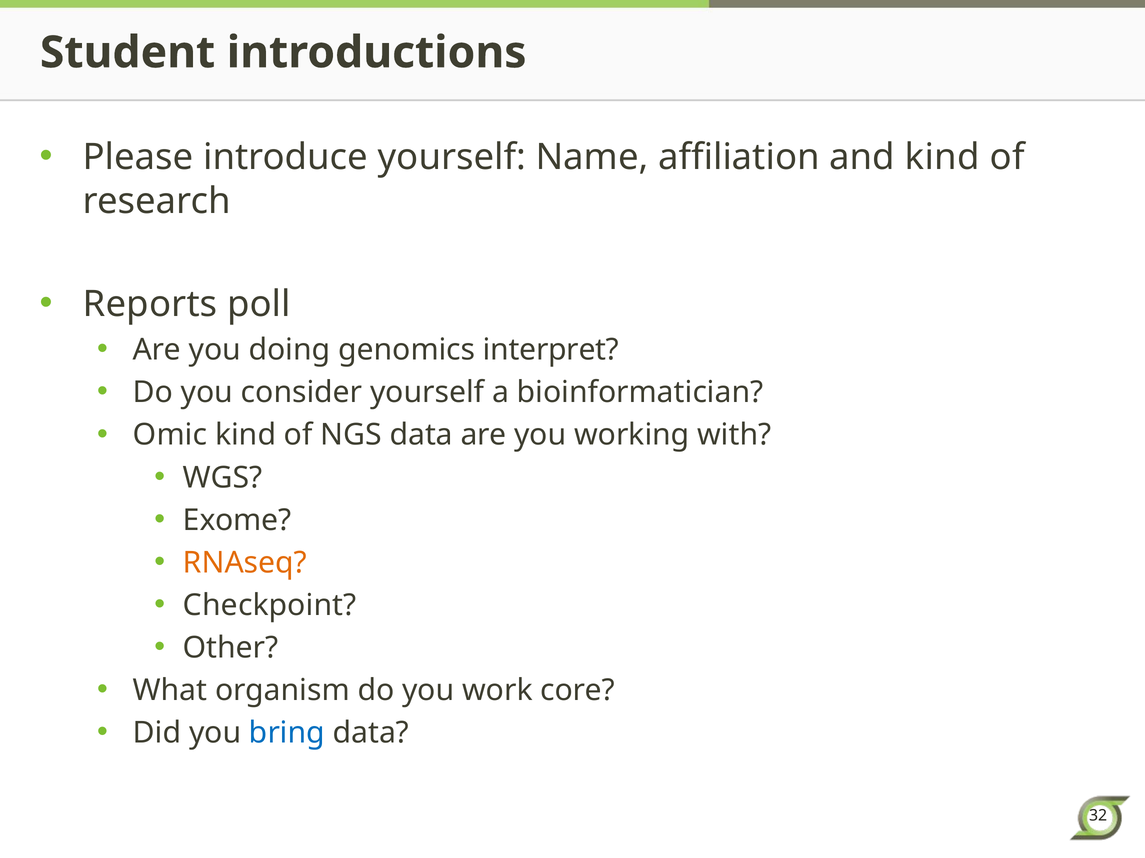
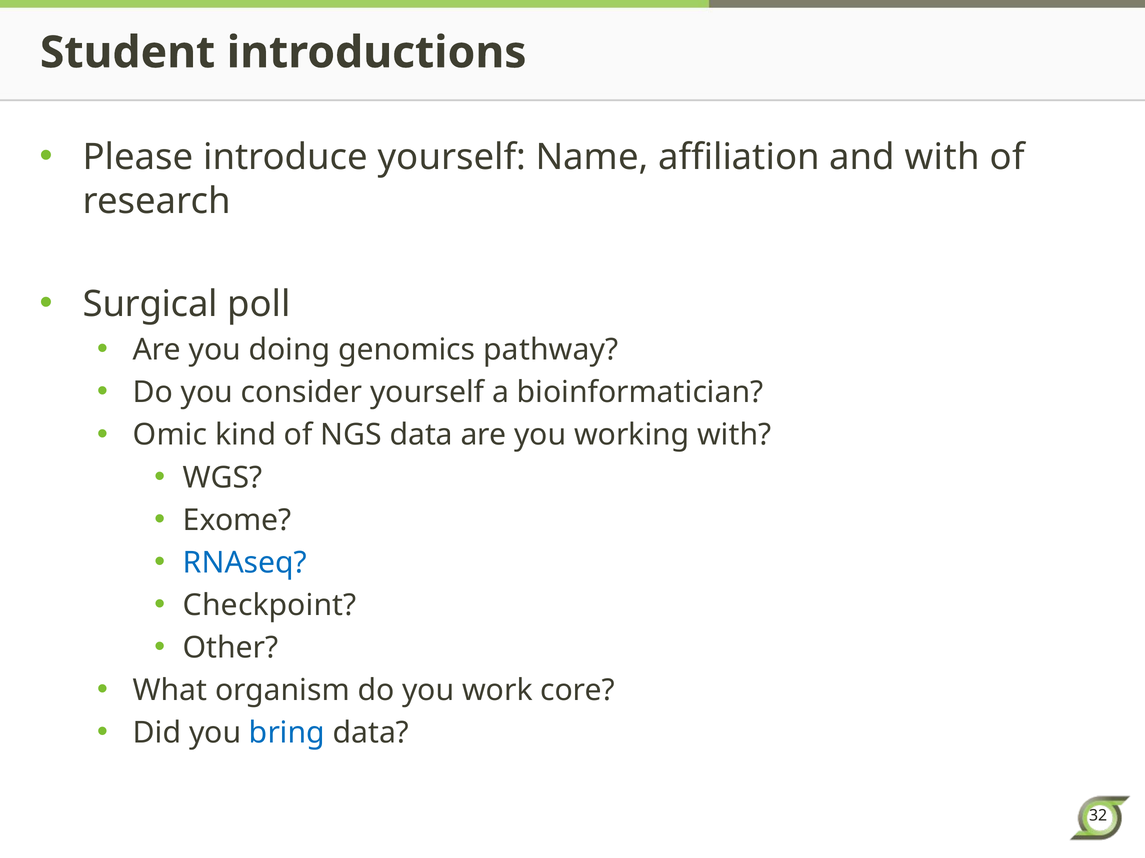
and kind: kind -> with (942, 157)
Reports: Reports -> Surgical (150, 304)
interpret: interpret -> pathway (551, 350)
RNAseq colour: orange -> blue (245, 563)
